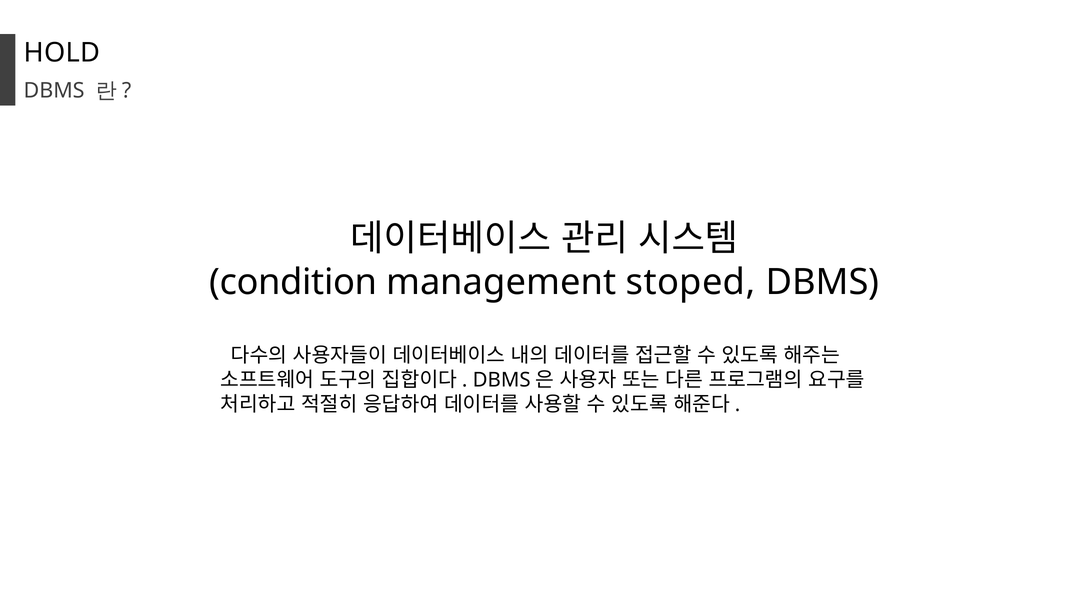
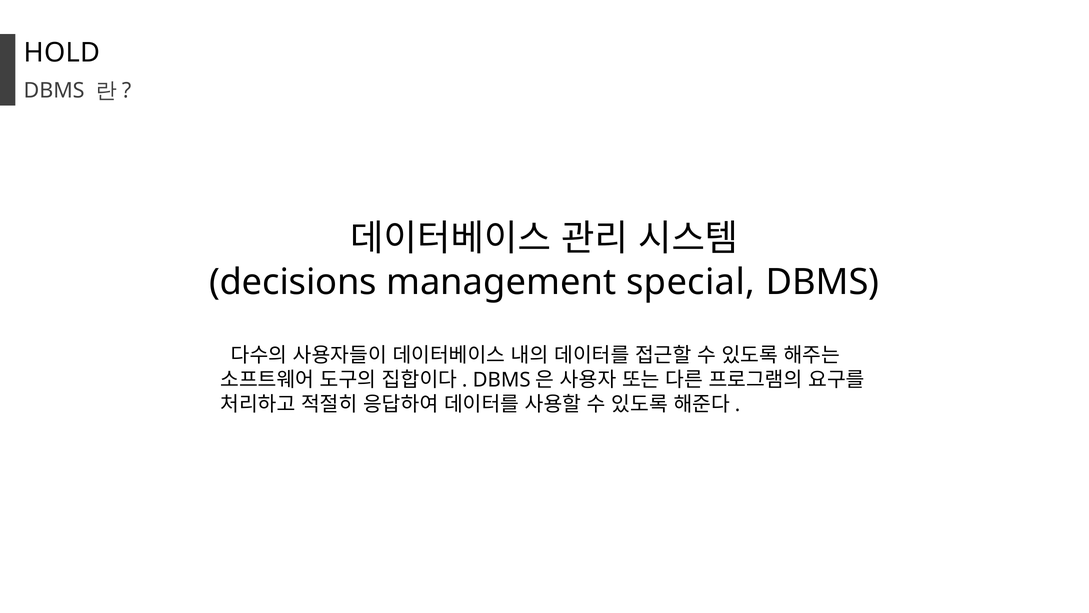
condition: condition -> decisions (293, 282)
stoped: stoped -> special (691, 282)
